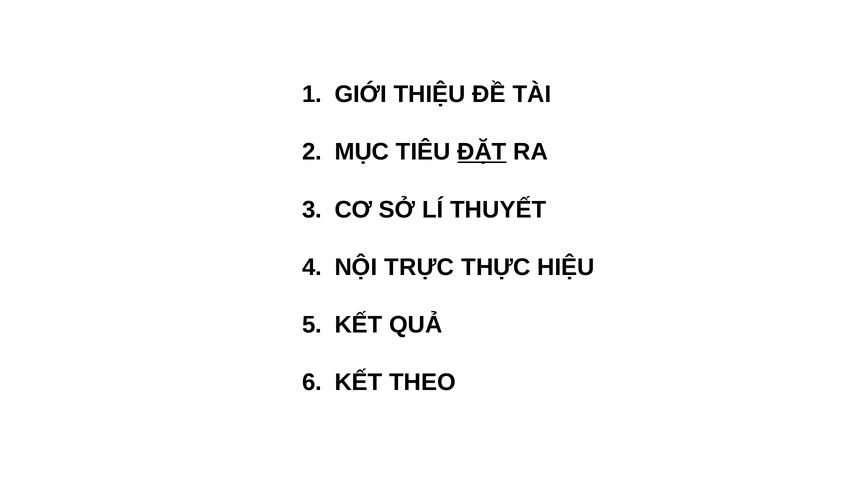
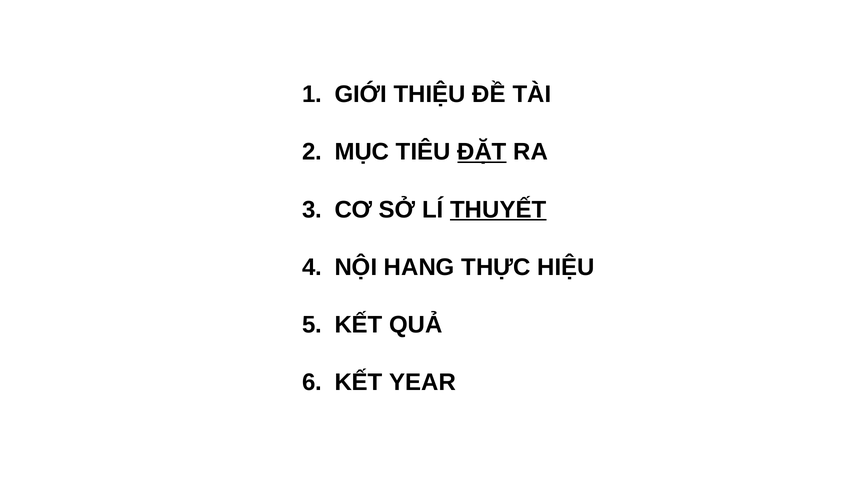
THUYẾT underline: none -> present (498, 210)
TRỰC: TRỰC -> HANG (419, 267)
THEO: THEO -> YEAR (423, 382)
